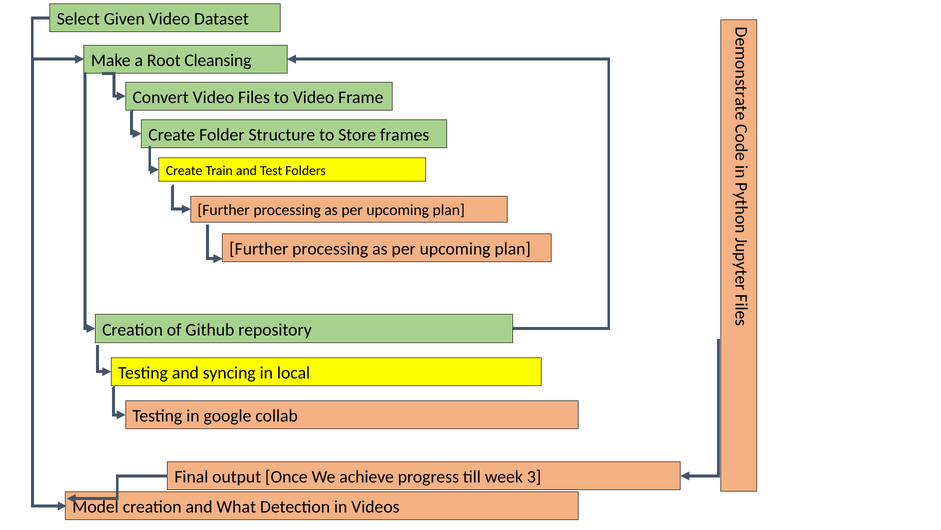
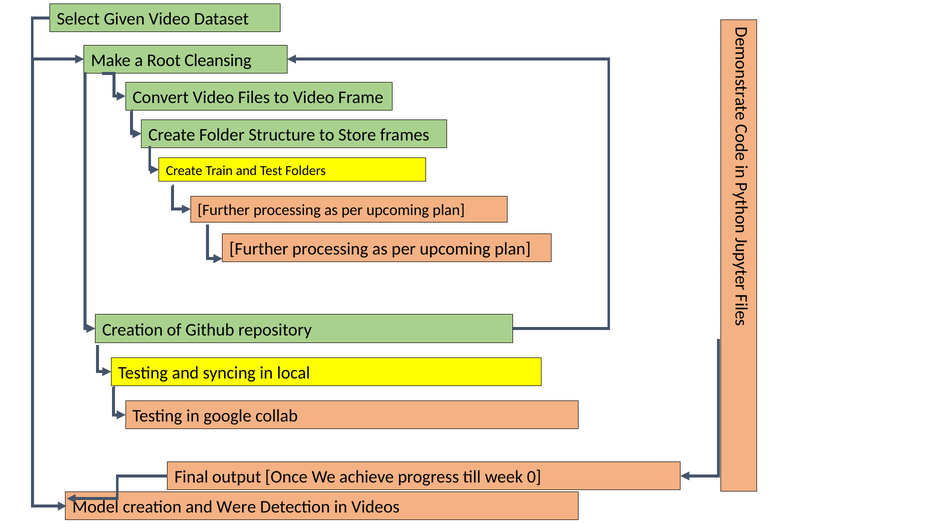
3: 3 -> 0 (534, 477)
What: What -> Were (236, 506)
